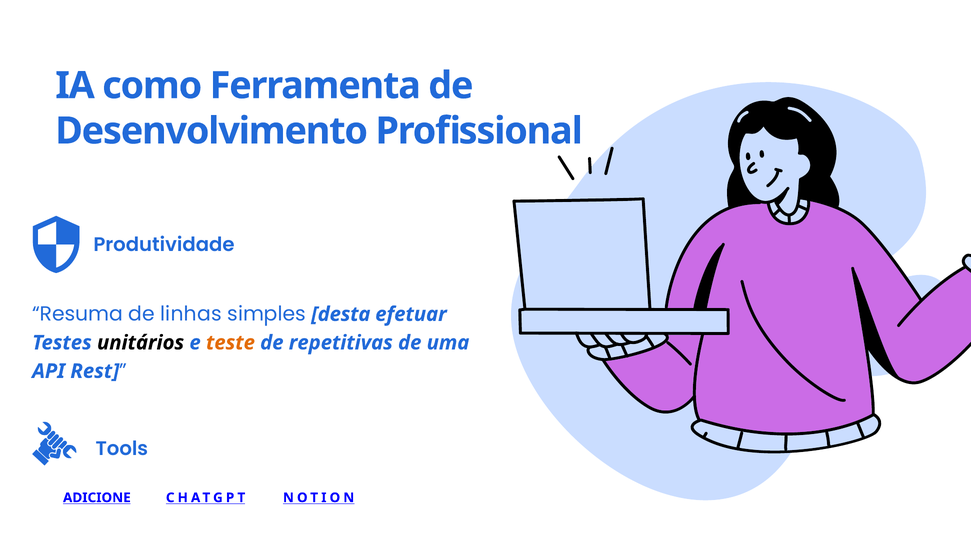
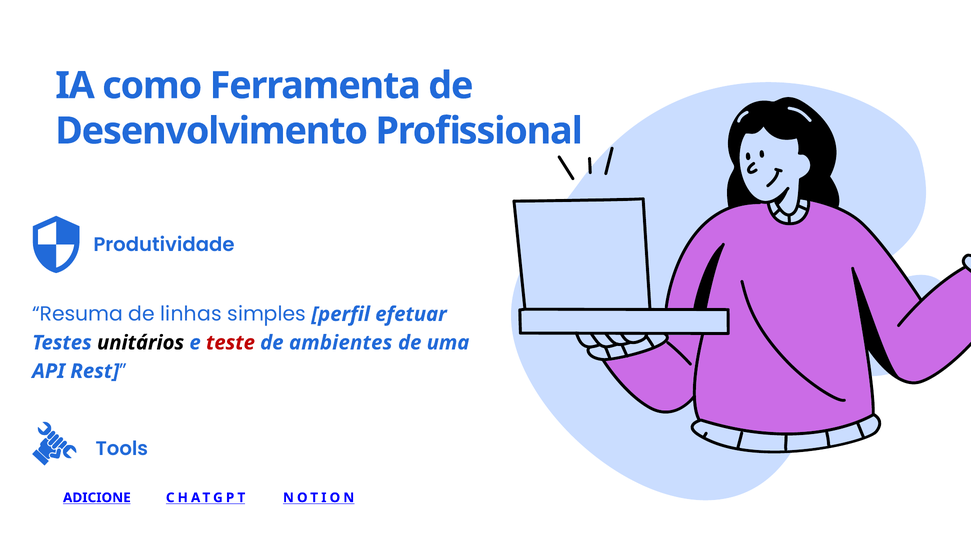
desta: desta -> perfil (341, 314)
teste colour: orange -> red (230, 343)
repetitivas: repetitivas -> ambientes (341, 343)
